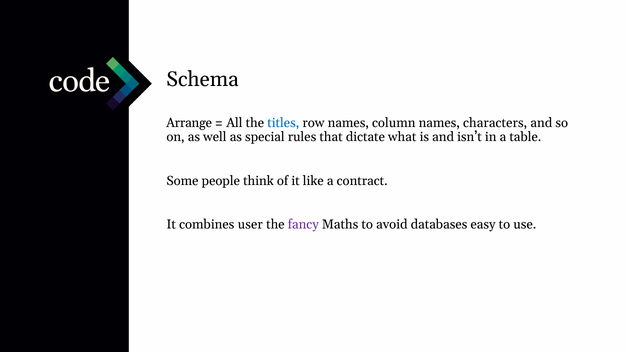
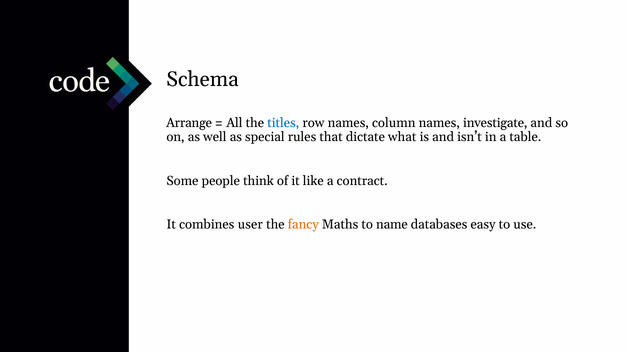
characters: characters -> investigate (495, 123)
fancy colour: purple -> orange (303, 225)
avoid: avoid -> name (392, 225)
